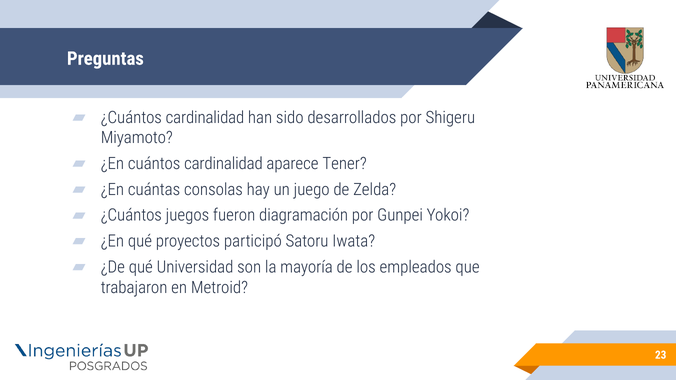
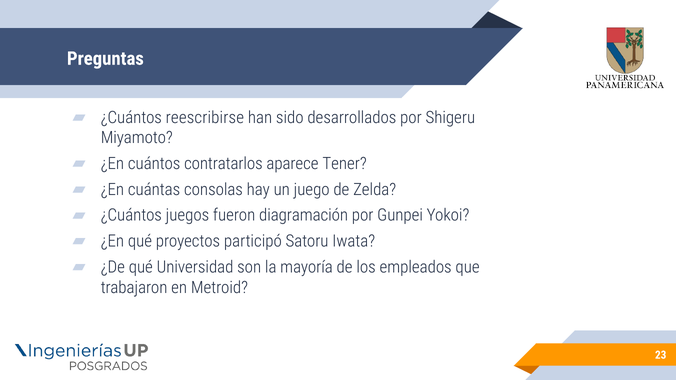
¿Cuántos cardinalidad: cardinalidad -> reescribirse (205, 118)
cuántos cardinalidad: cardinalidad -> contratarlos (223, 164)
